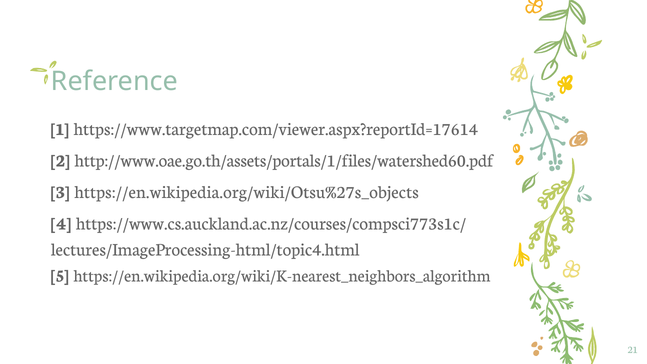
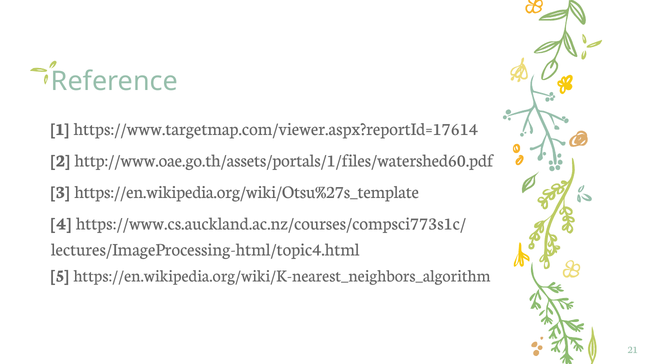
https://en.wikipedia.org/wiki/Otsu%27s_objects: https://en.wikipedia.org/wiki/Otsu%27s_objects -> https://en.wikipedia.org/wiki/Otsu%27s_template (247, 192)
